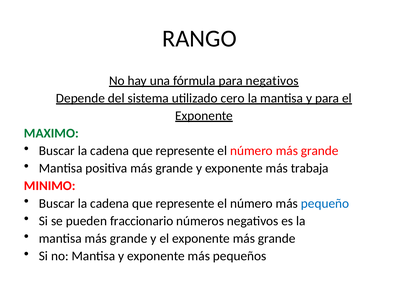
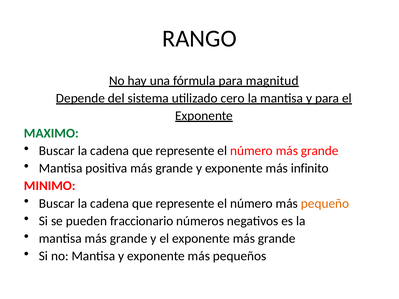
para negativos: negativos -> magnitud (272, 81)
trabaja: trabaja -> infinito (310, 168)
pequeño colour: blue -> orange (325, 204)
